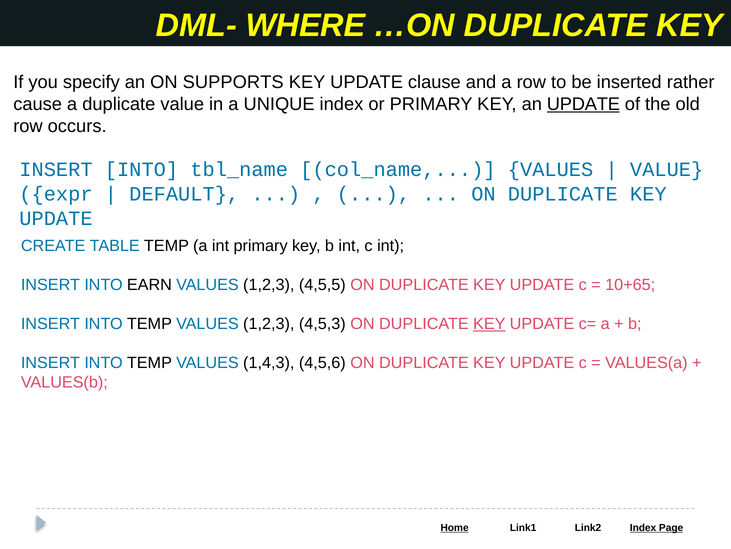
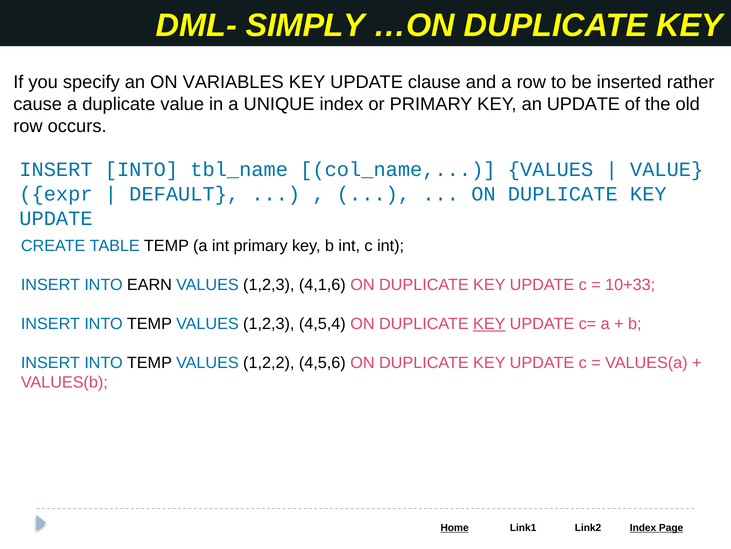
WHERE: WHERE -> SIMPLY (305, 25)
SUPPORTS: SUPPORTS -> VARIABLES (233, 82)
UPDATE underline: present -> none (583, 104)
4,5,5: 4,5,5 -> 4,1,6 (322, 285)
10+65: 10+65 -> 10+33 (630, 285)
4,5,3: 4,5,3 -> 4,5,4 (322, 323)
1,4,3: 1,4,3 -> 1,2,2 (269, 362)
